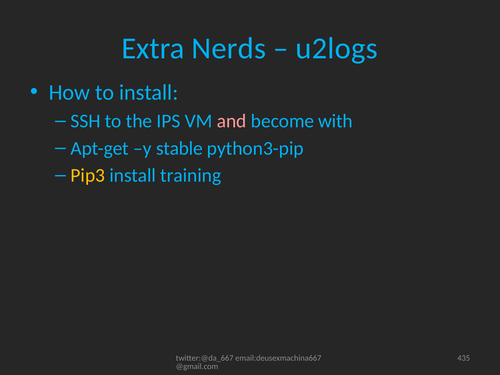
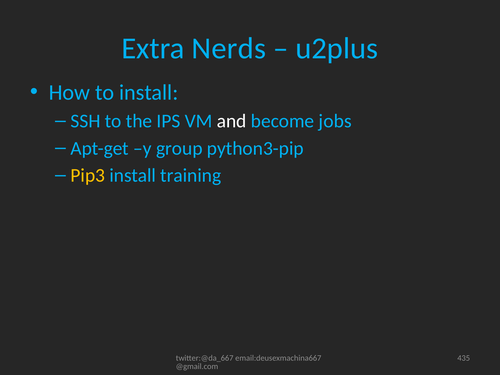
u2logs: u2logs -> u2plus (337, 48)
and colour: pink -> white (232, 121)
with: with -> jobs (335, 121)
stable: stable -> group (179, 148)
